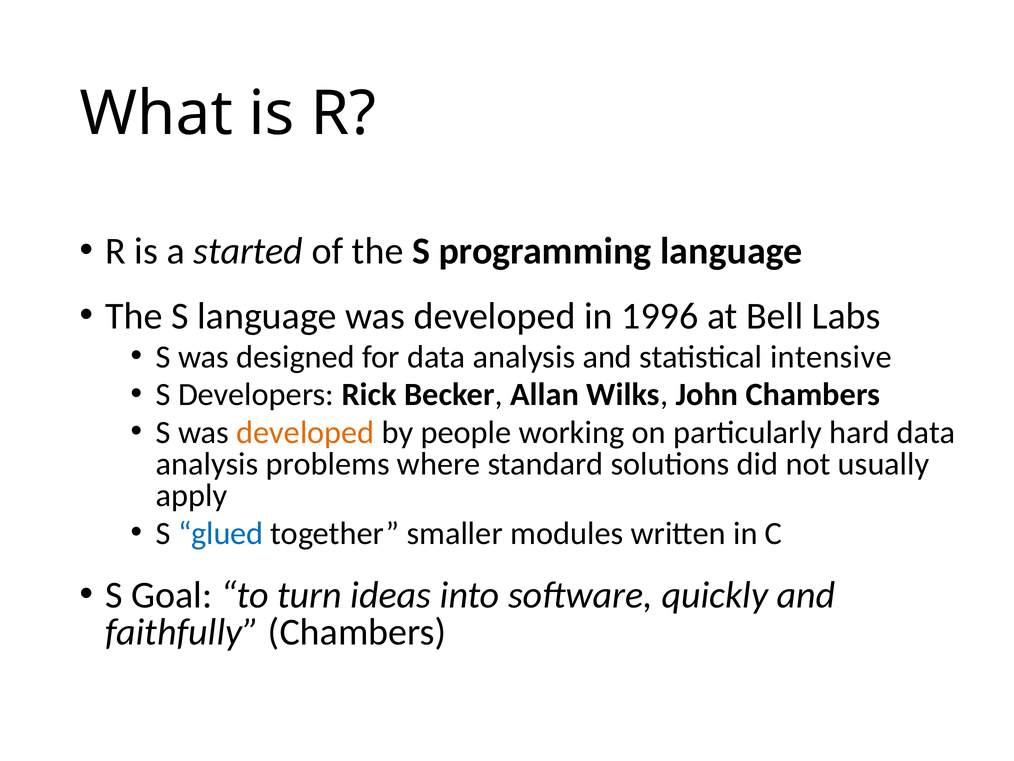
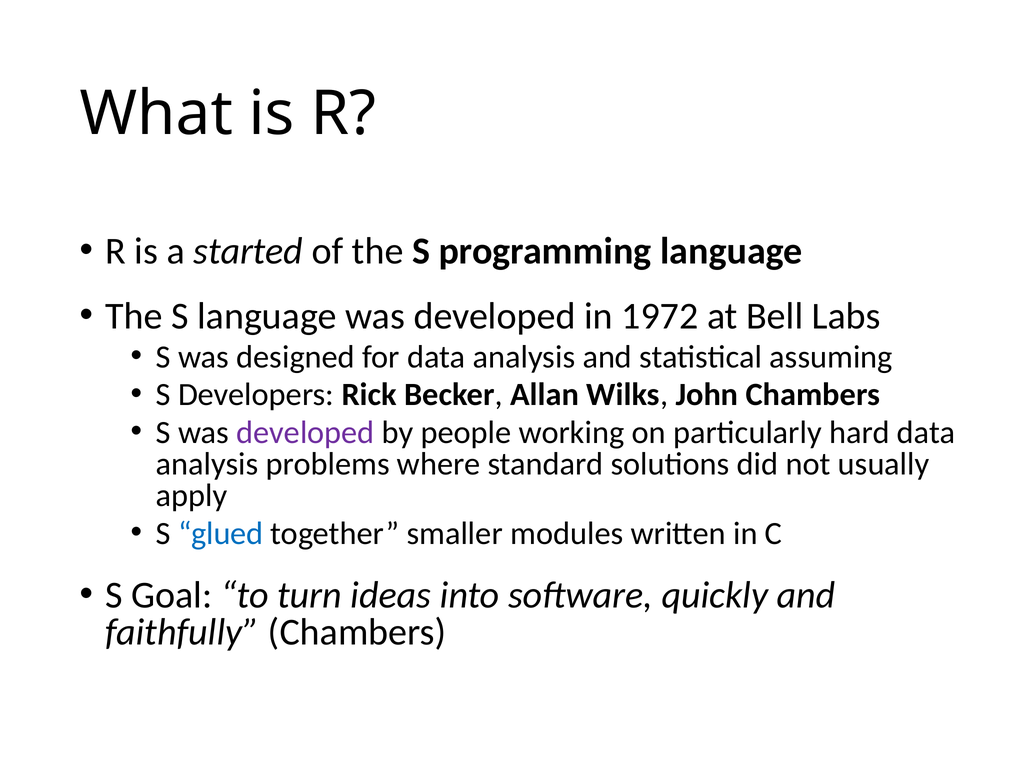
1996: 1996 -> 1972 (660, 316)
intensive: intensive -> assuming (831, 357)
developed colour: orange -> purple (305, 432)
